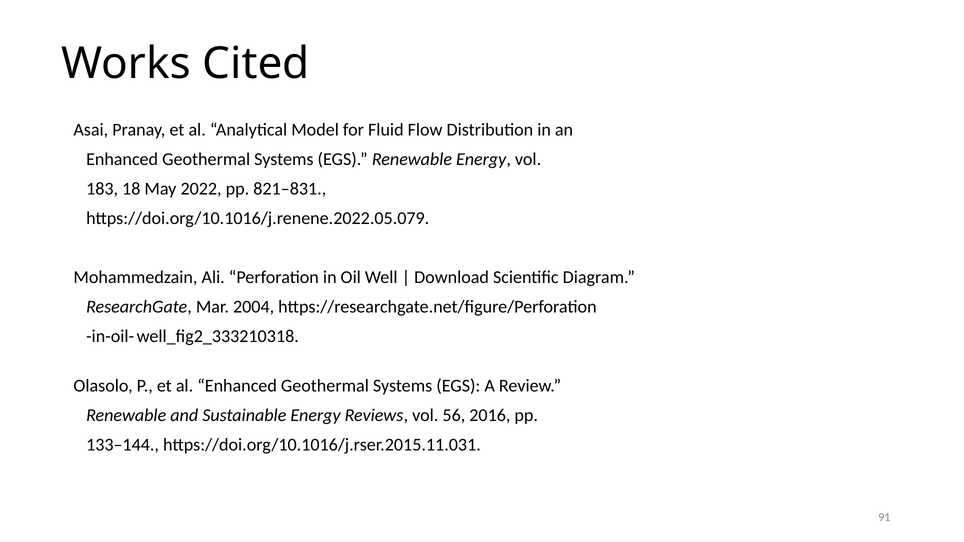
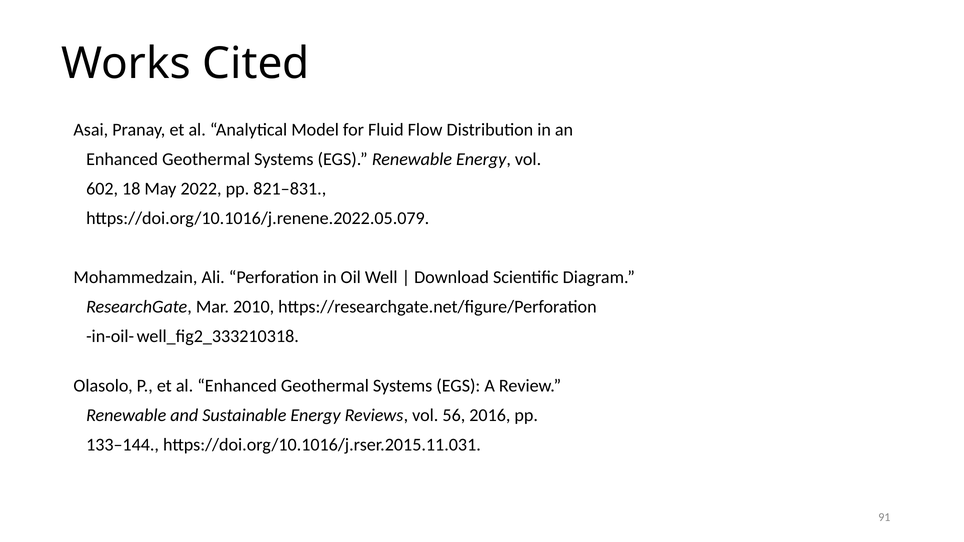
183: 183 -> 602 (102, 189)
2004: 2004 -> 2010 (254, 307)
